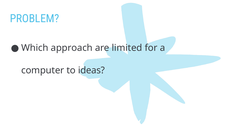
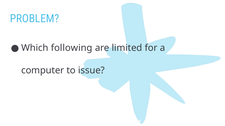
approach: approach -> following (72, 48)
ideas: ideas -> issue (91, 71)
